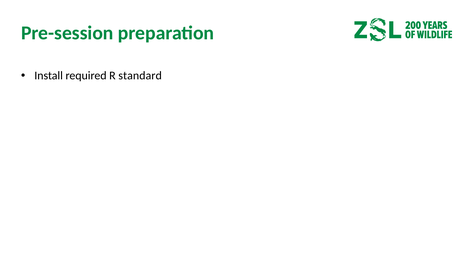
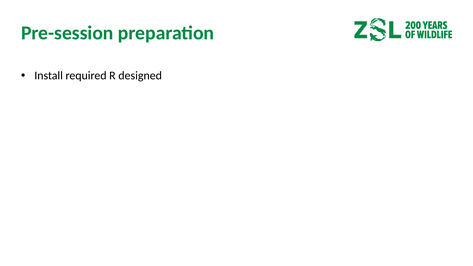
standard: standard -> designed (140, 76)
